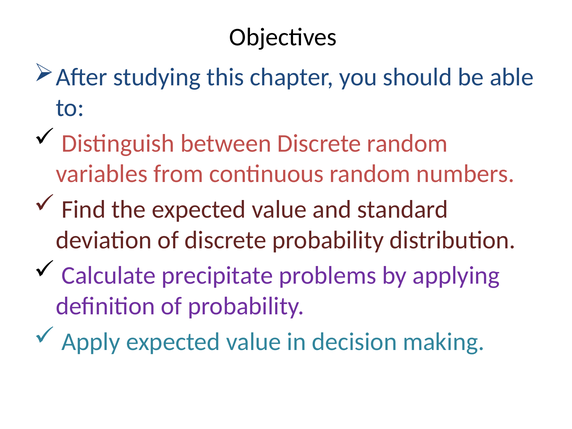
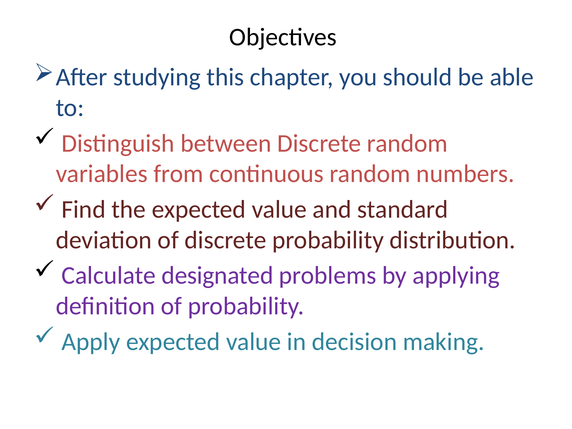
precipitate: precipitate -> designated (217, 276)
